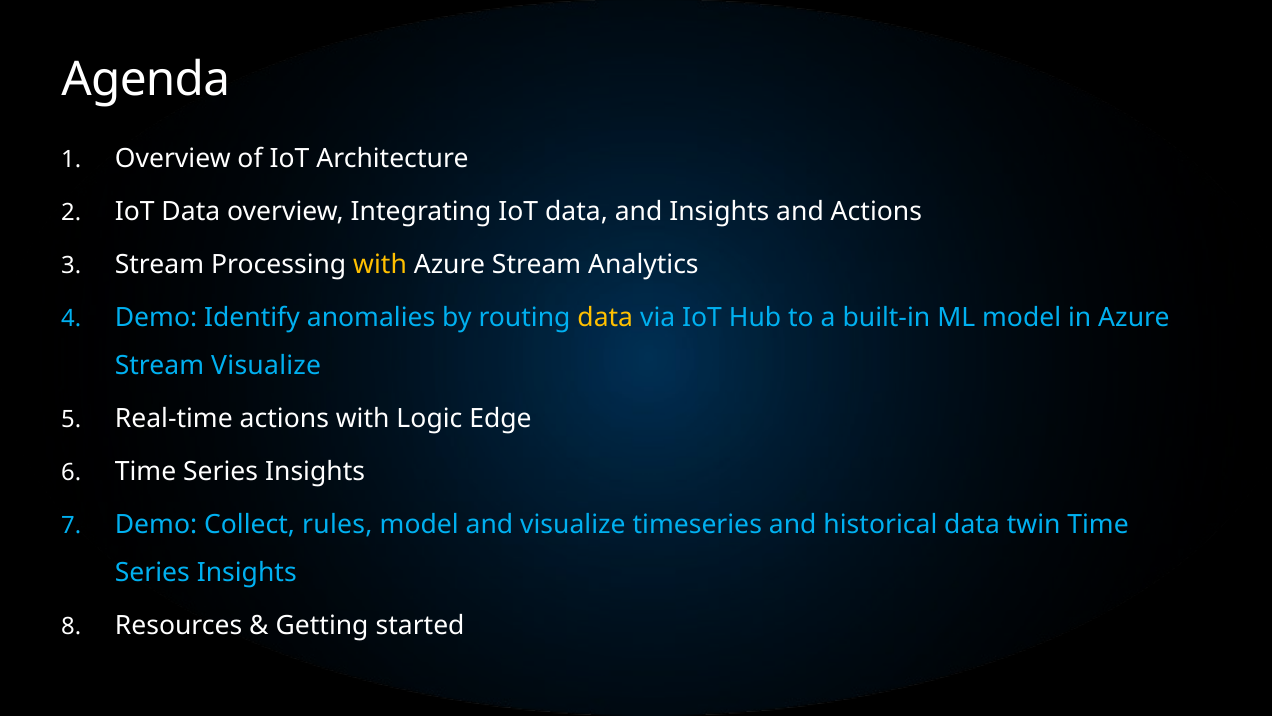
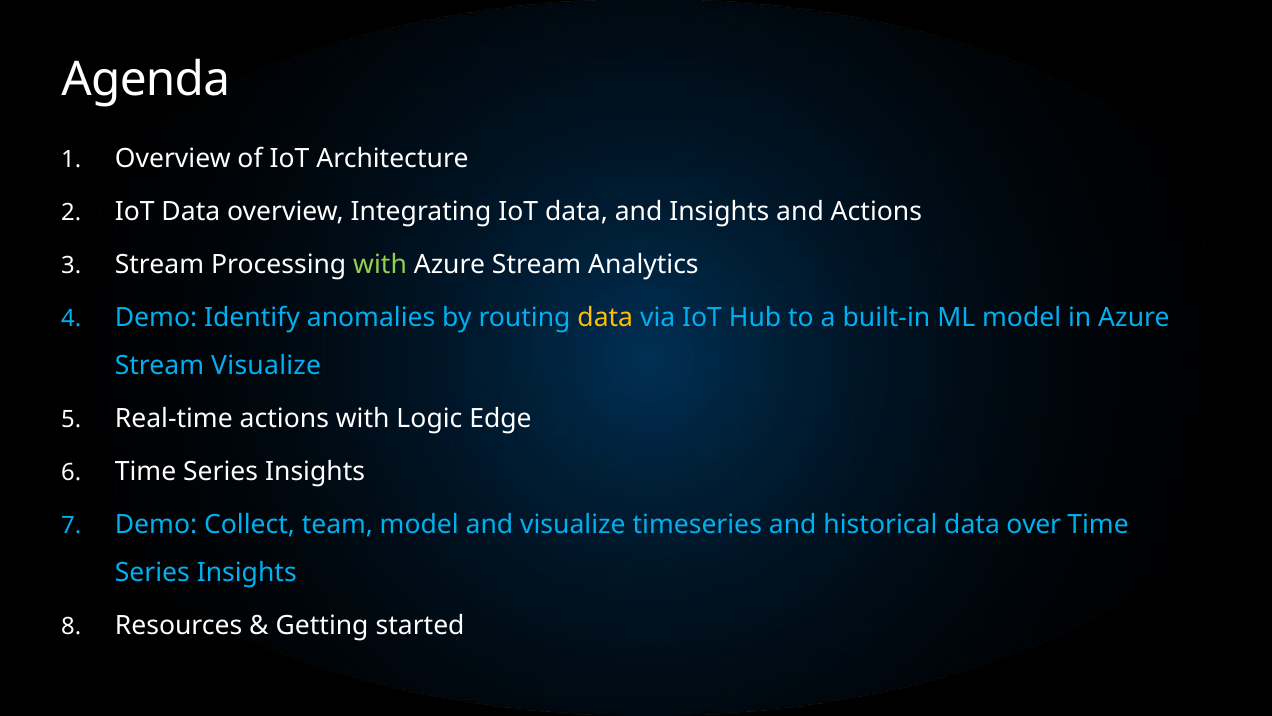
with colour: yellow -> light green (380, 265)
rules: rules -> team (337, 525)
twin: twin -> over (1034, 525)
